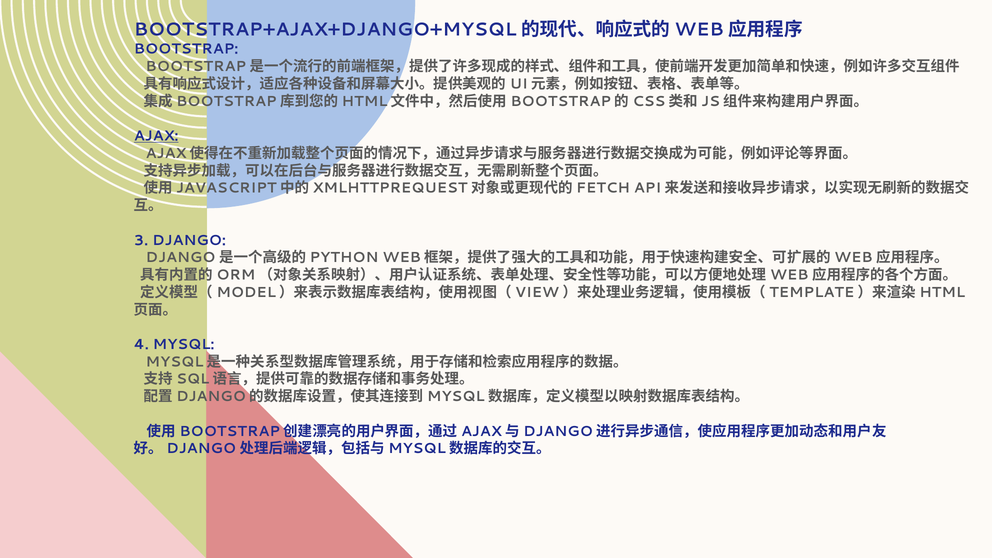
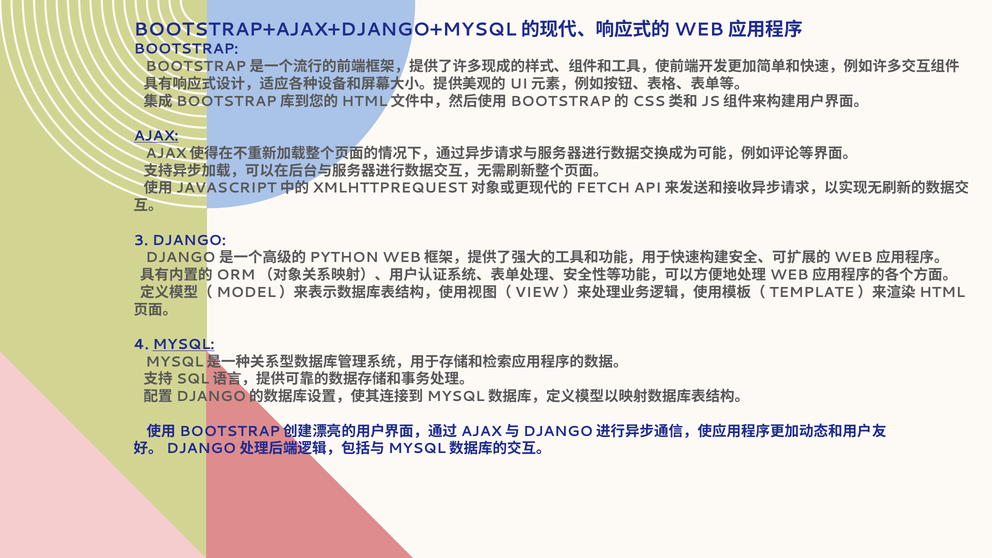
MYSQL underline: none -> present (184, 344)
